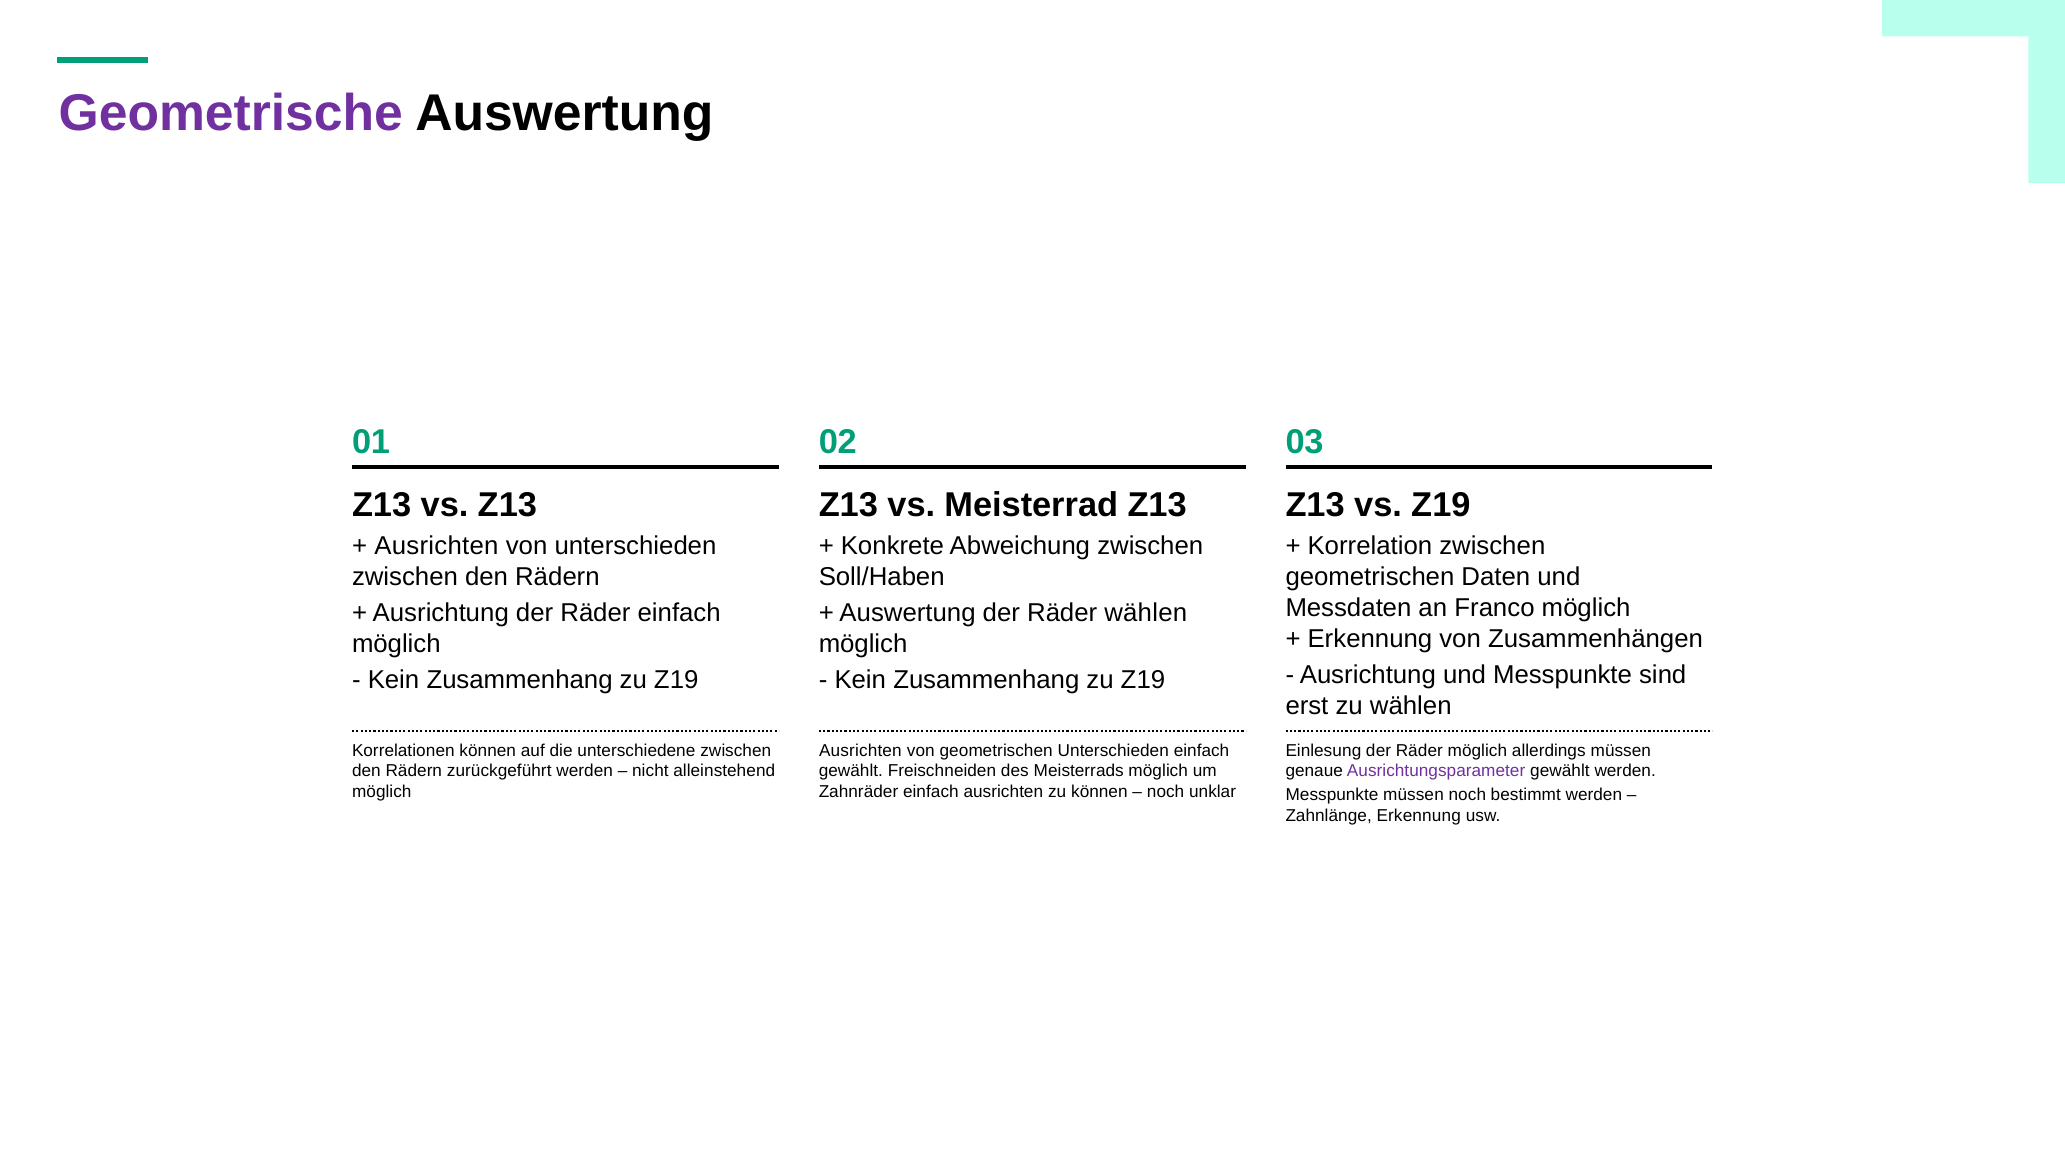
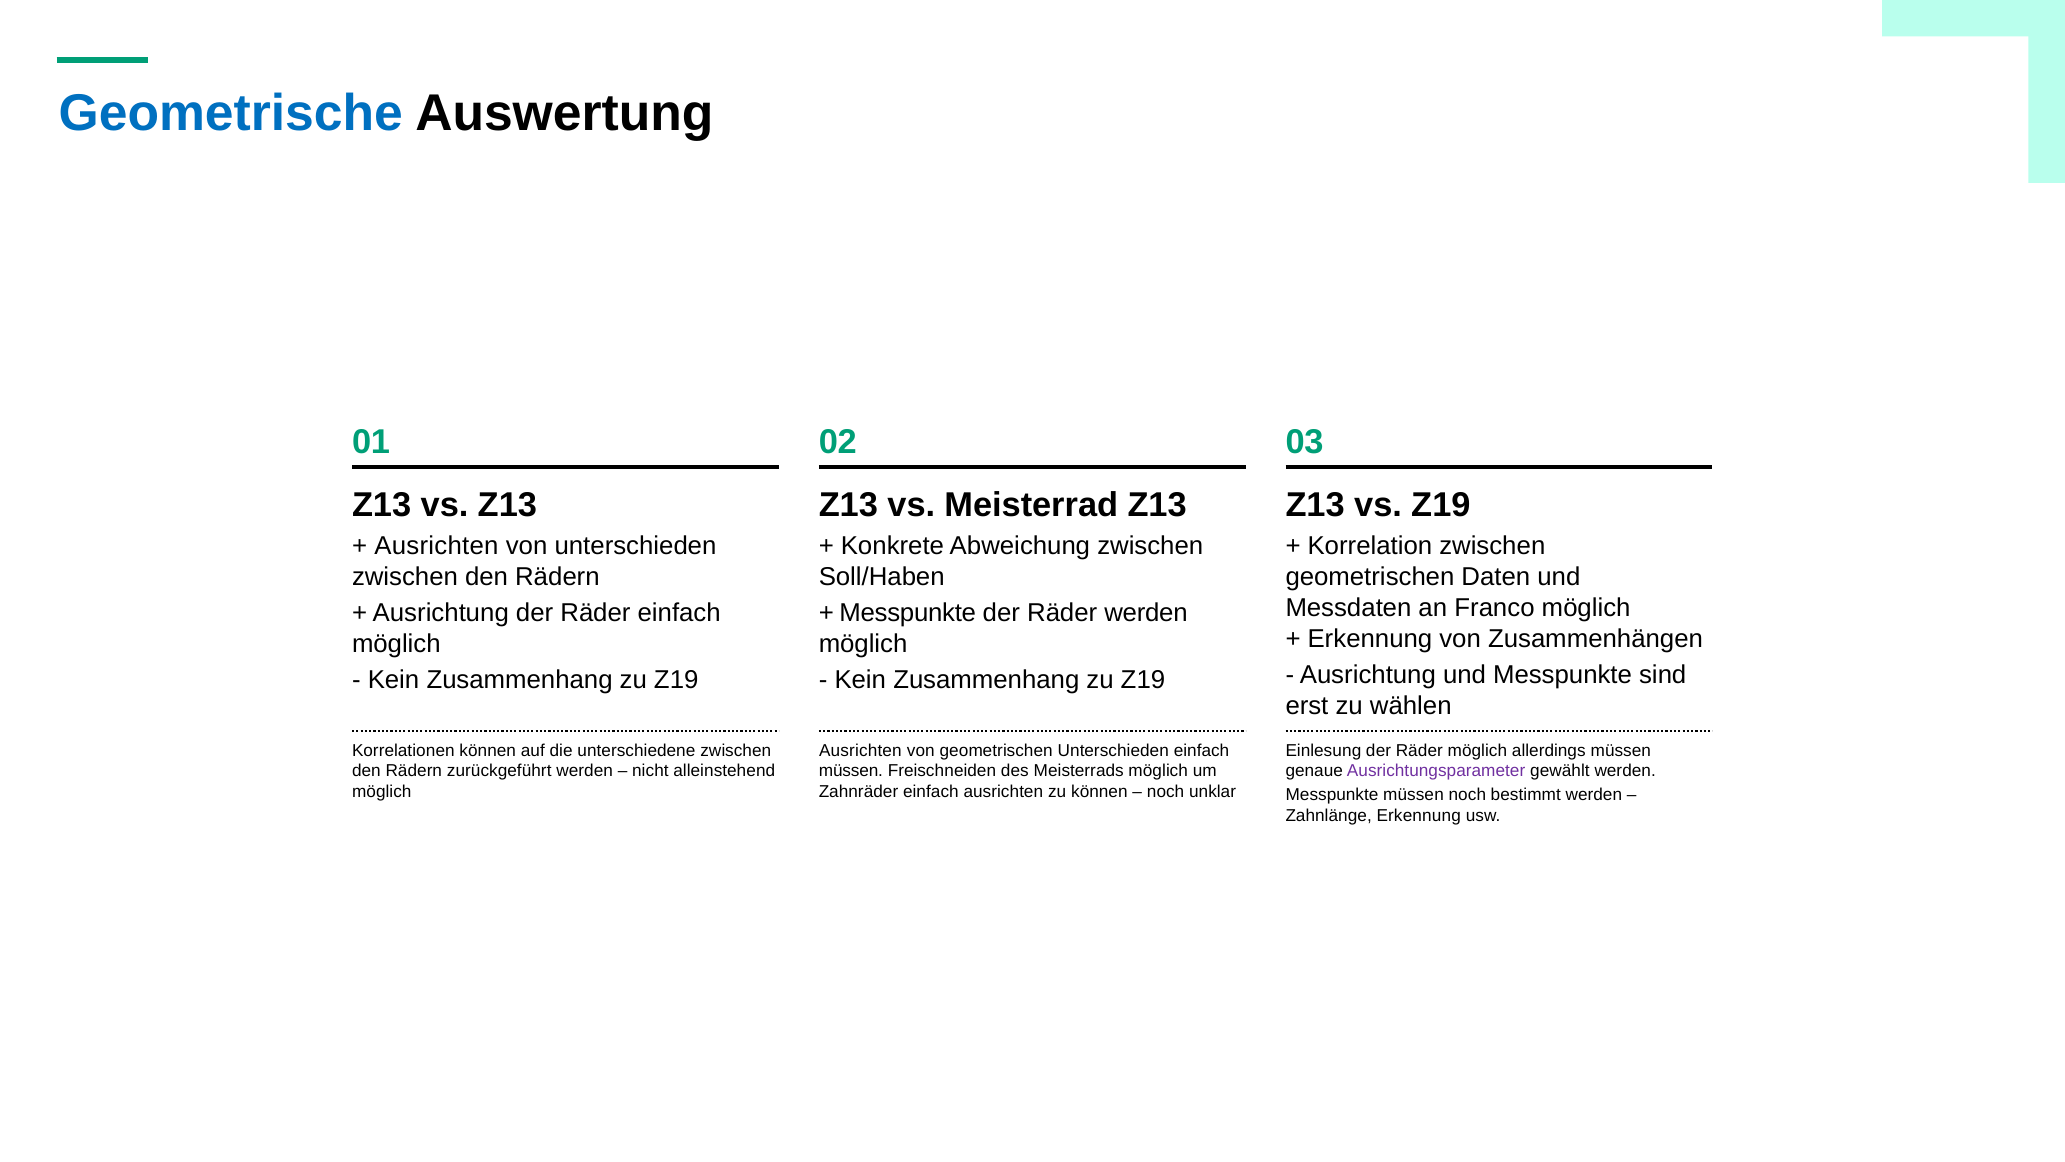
Geometrische colour: purple -> blue (231, 114)
Auswertung: Auswertung -> Messpunkte (908, 613)
Räder wählen: wählen -> werden (1146, 613)
gewählt: gewählt -> müssen (851, 771)
